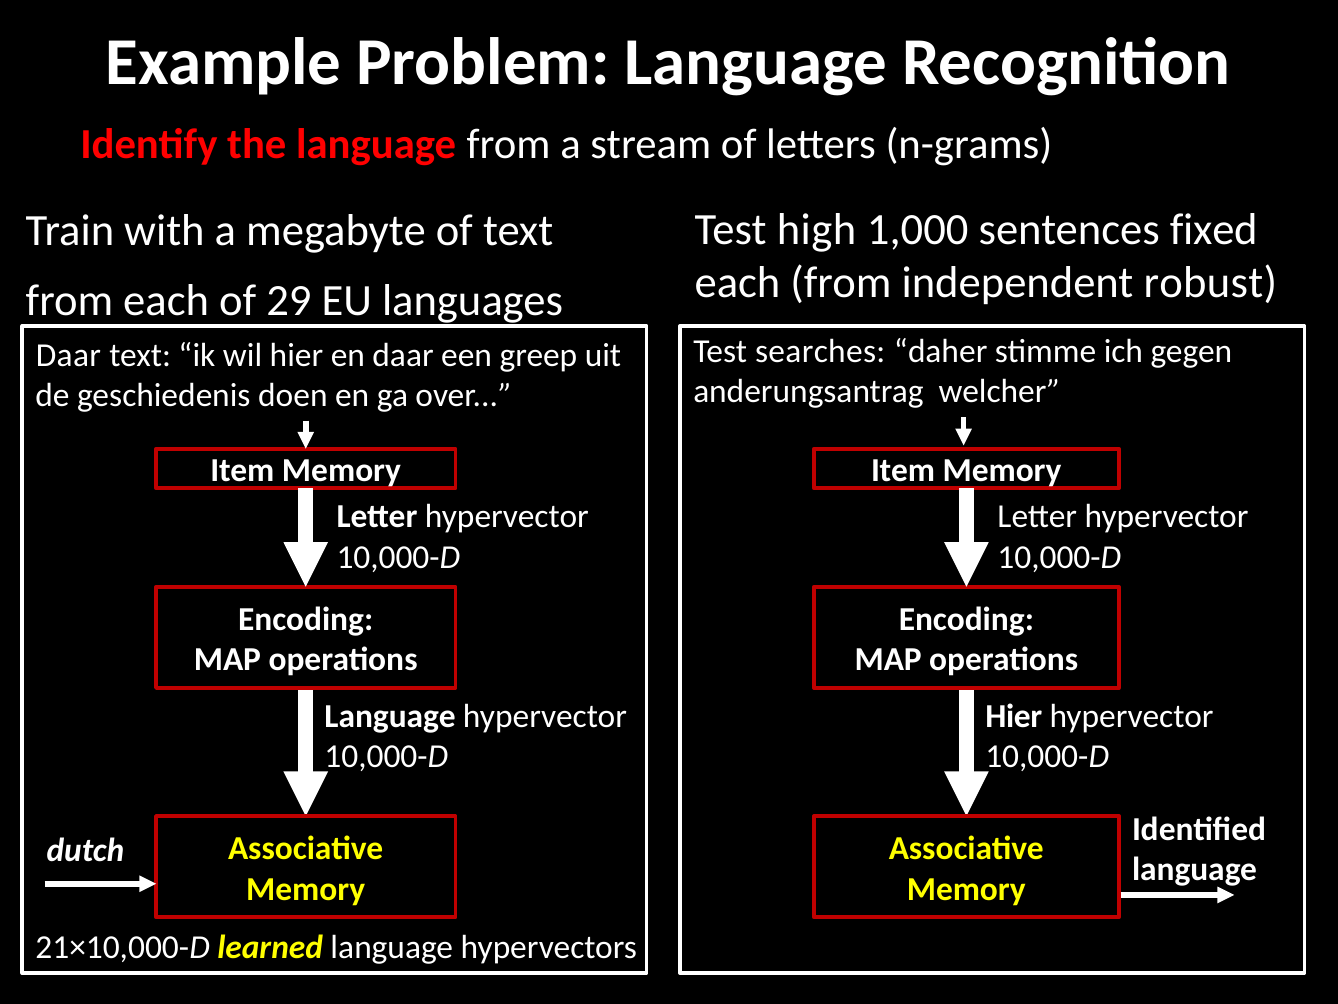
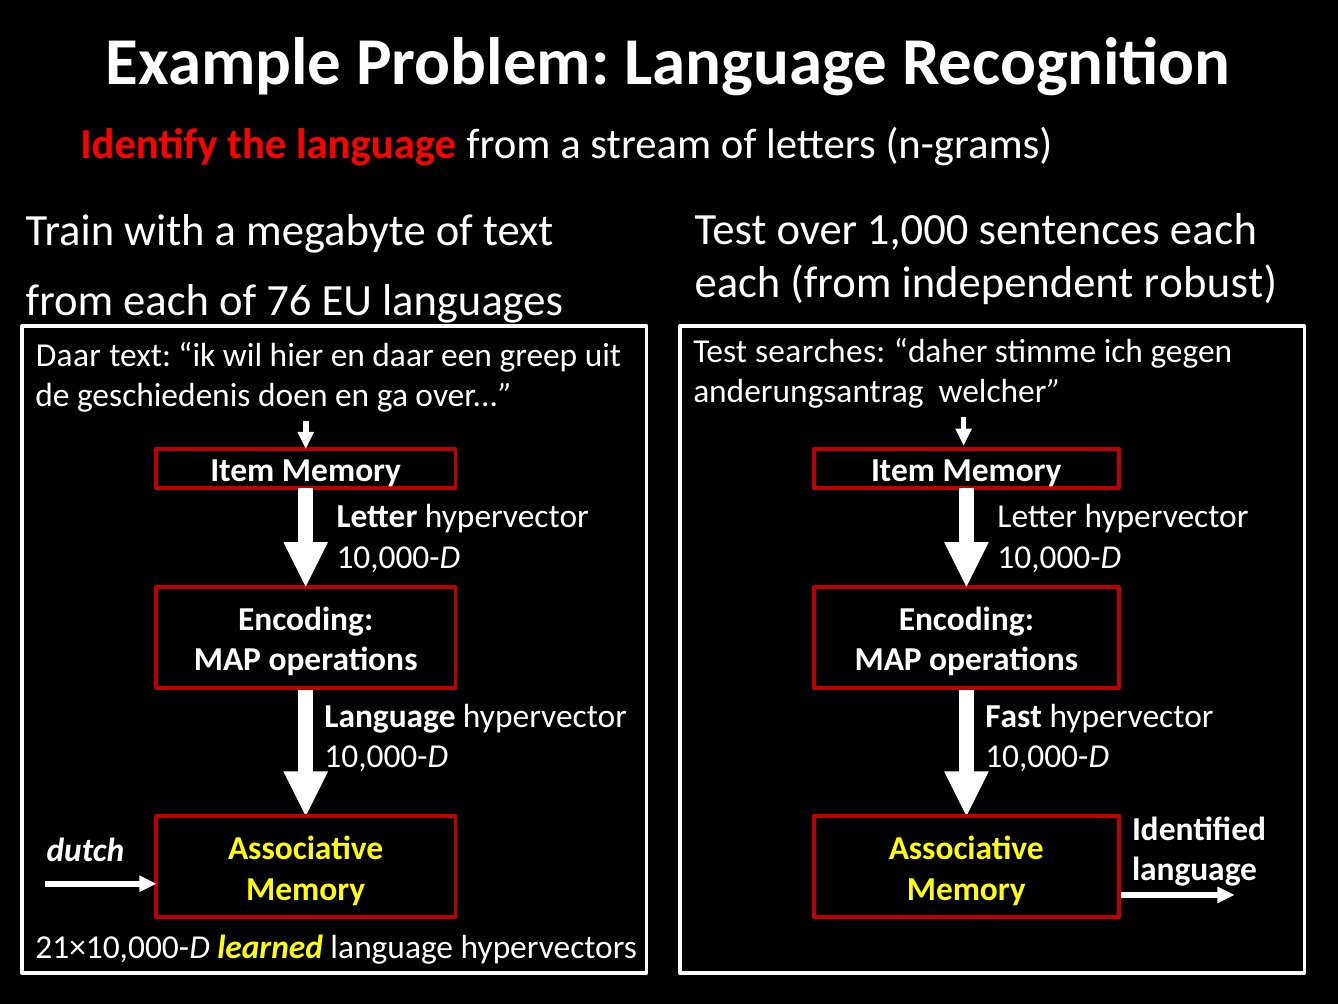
Test high: high -> over (817, 230)
sentences fixed: fixed -> each (1213, 230)
29: 29 -> 76 (289, 300)
Hier: Hier -> Fast (1014, 716)
